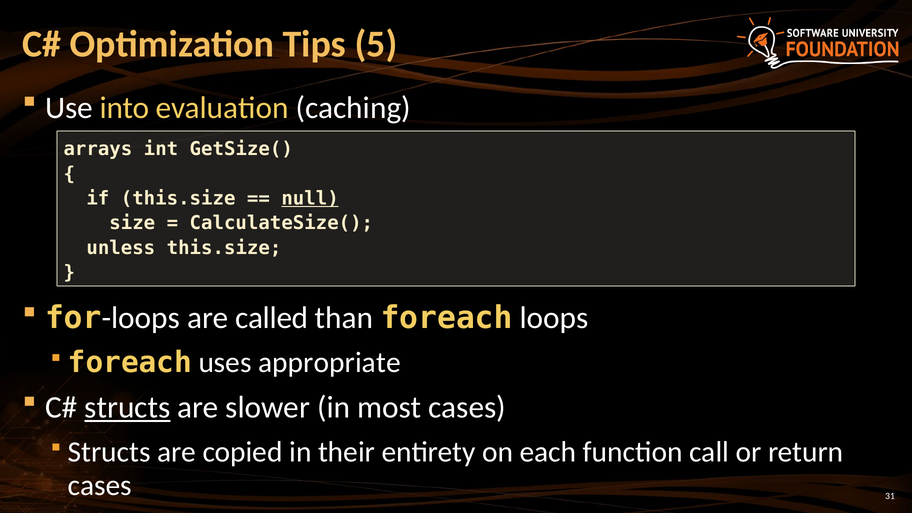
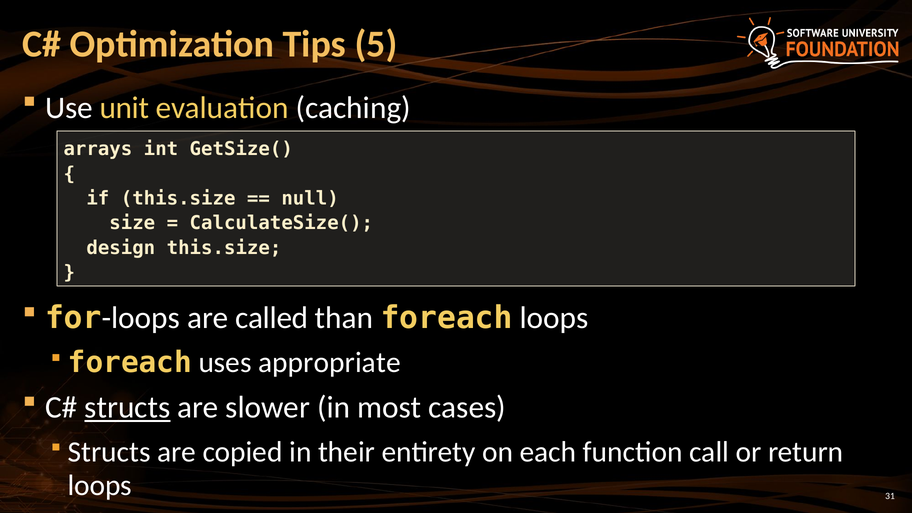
into: into -> unit (124, 108)
null underline: present -> none (310, 198)
unless: unless -> design (121, 248)
cases: cases -> loops (100, 486)
